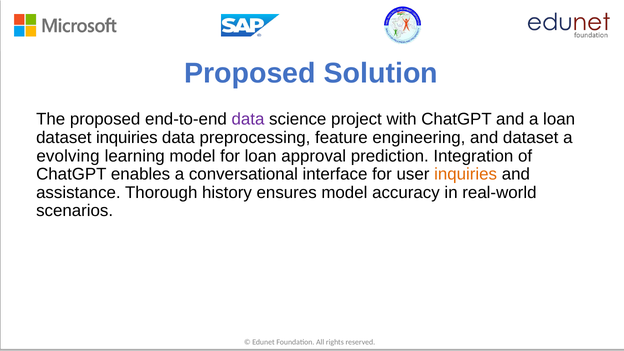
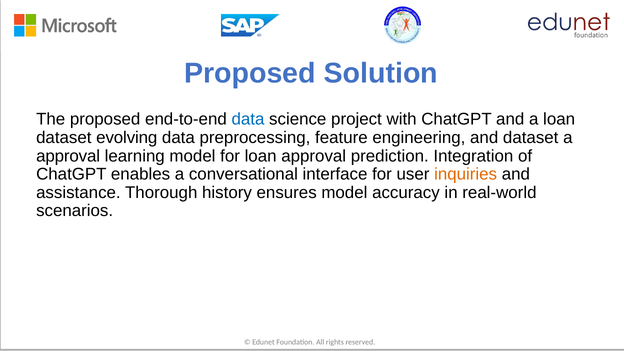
data colour: purple -> blue (248, 119)
dataset inquiries: inquiries -> evolving (127, 138)
evolving: evolving -> approval (68, 156)
